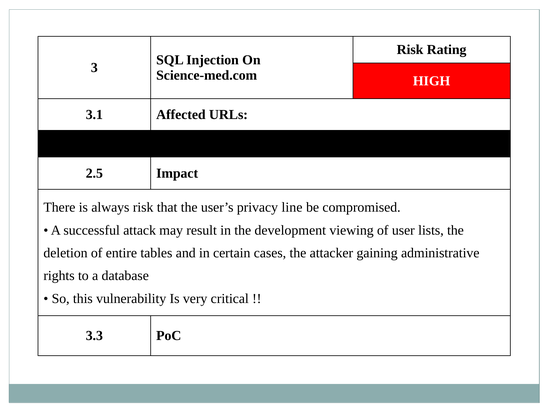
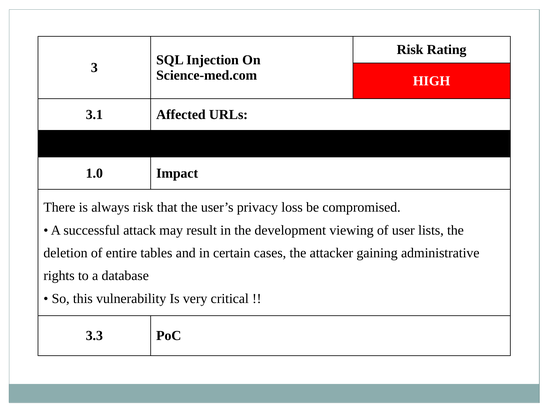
2.5: 2.5 -> 1.0 (94, 173)
line: line -> loss (292, 207)
